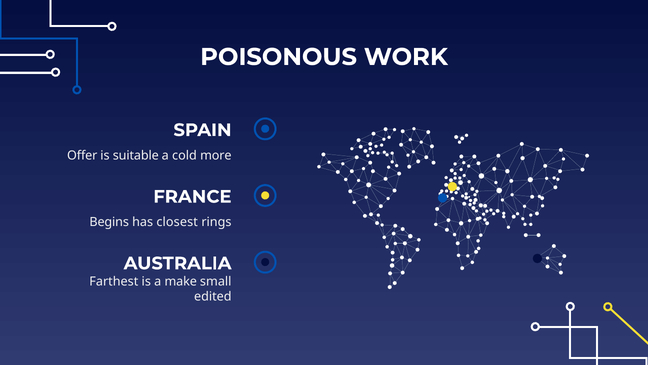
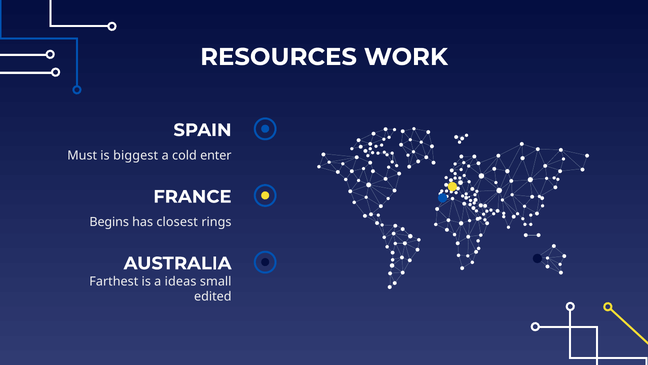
POISONOUS: POISONOUS -> RESOURCES (279, 57)
Offer: Offer -> Must (82, 155)
suitable: suitable -> biggest (136, 155)
more: more -> enter (216, 155)
make: make -> ideas (181, 281)
